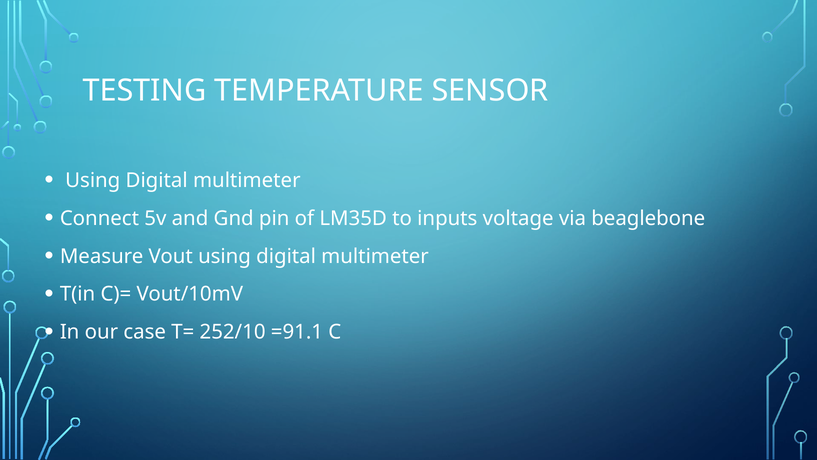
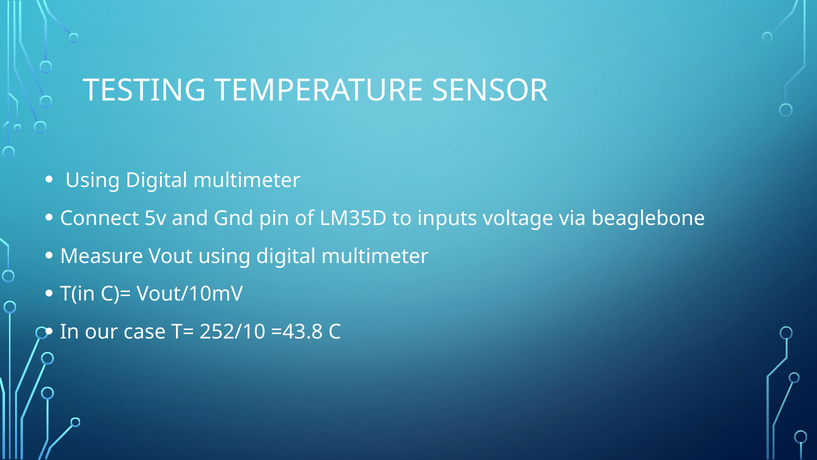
=91.1: =91.1 -> =43.8 (297, 332)
